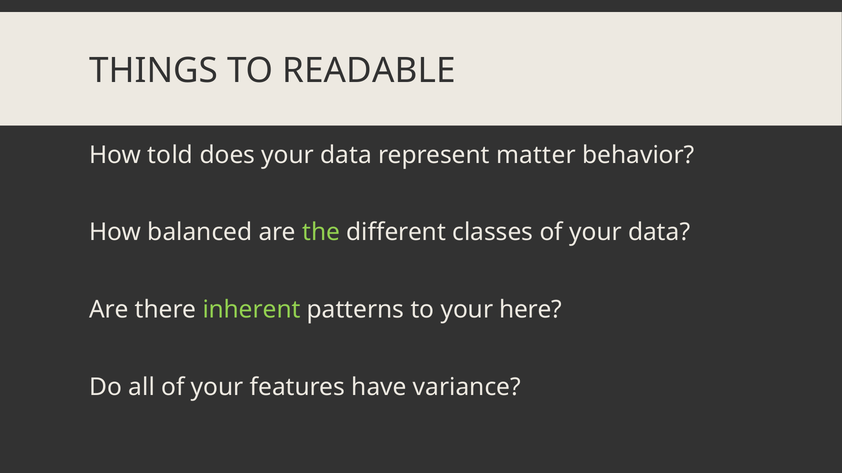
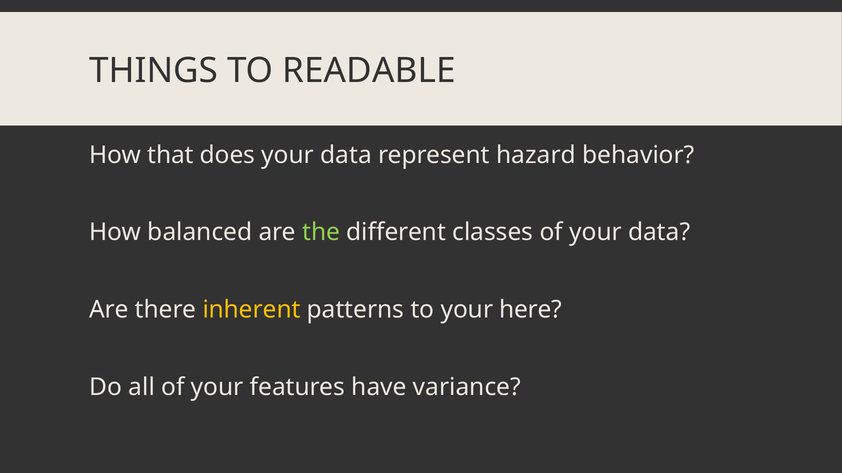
told: told -> that (170, 155)
matter: matter -> hazard (536, 155)
inherent colour: light green -> yellow (252, 310)
